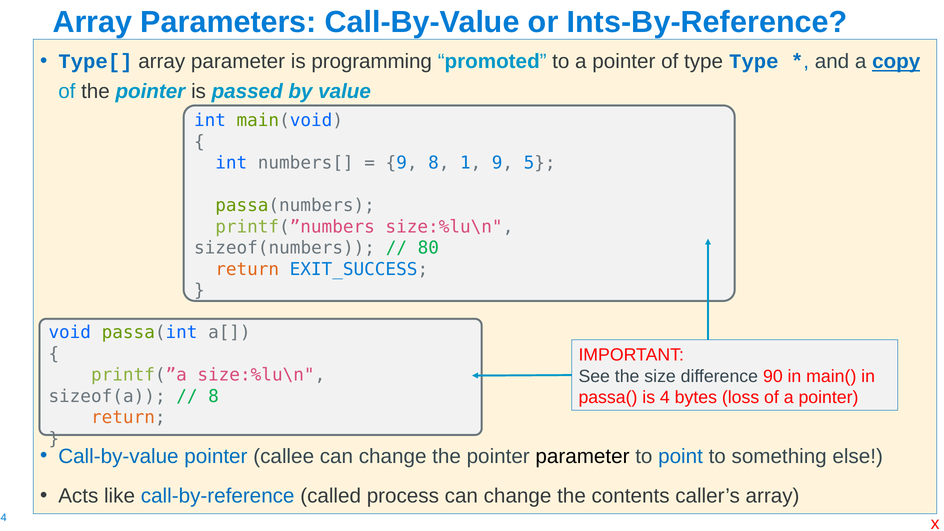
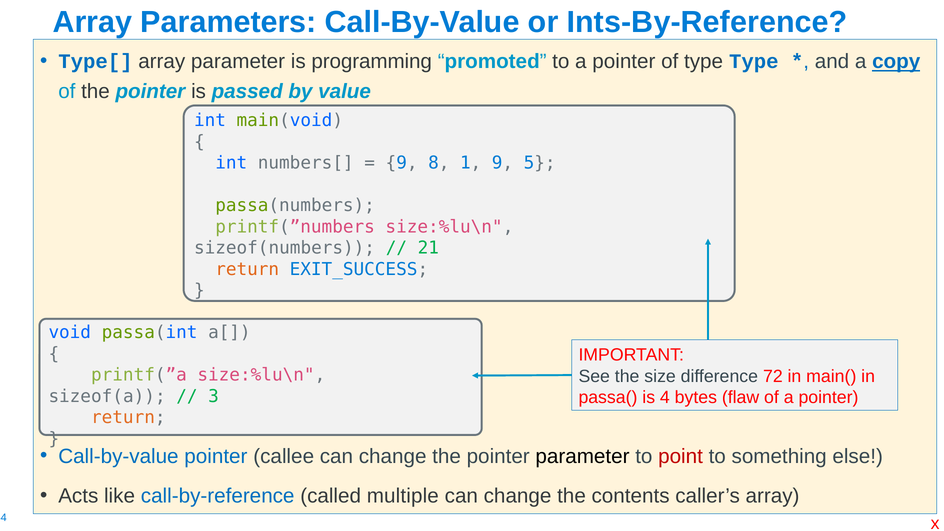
80: 80 -> 21 (428, 248)
90: 90 -> 72 (773, 376)
8: 8 -> 3 (213, 396)
loss: loss -> flaw (741, 398)
point colour: blue -> red (681, 456)
process: process -> multiple (403, 496)
